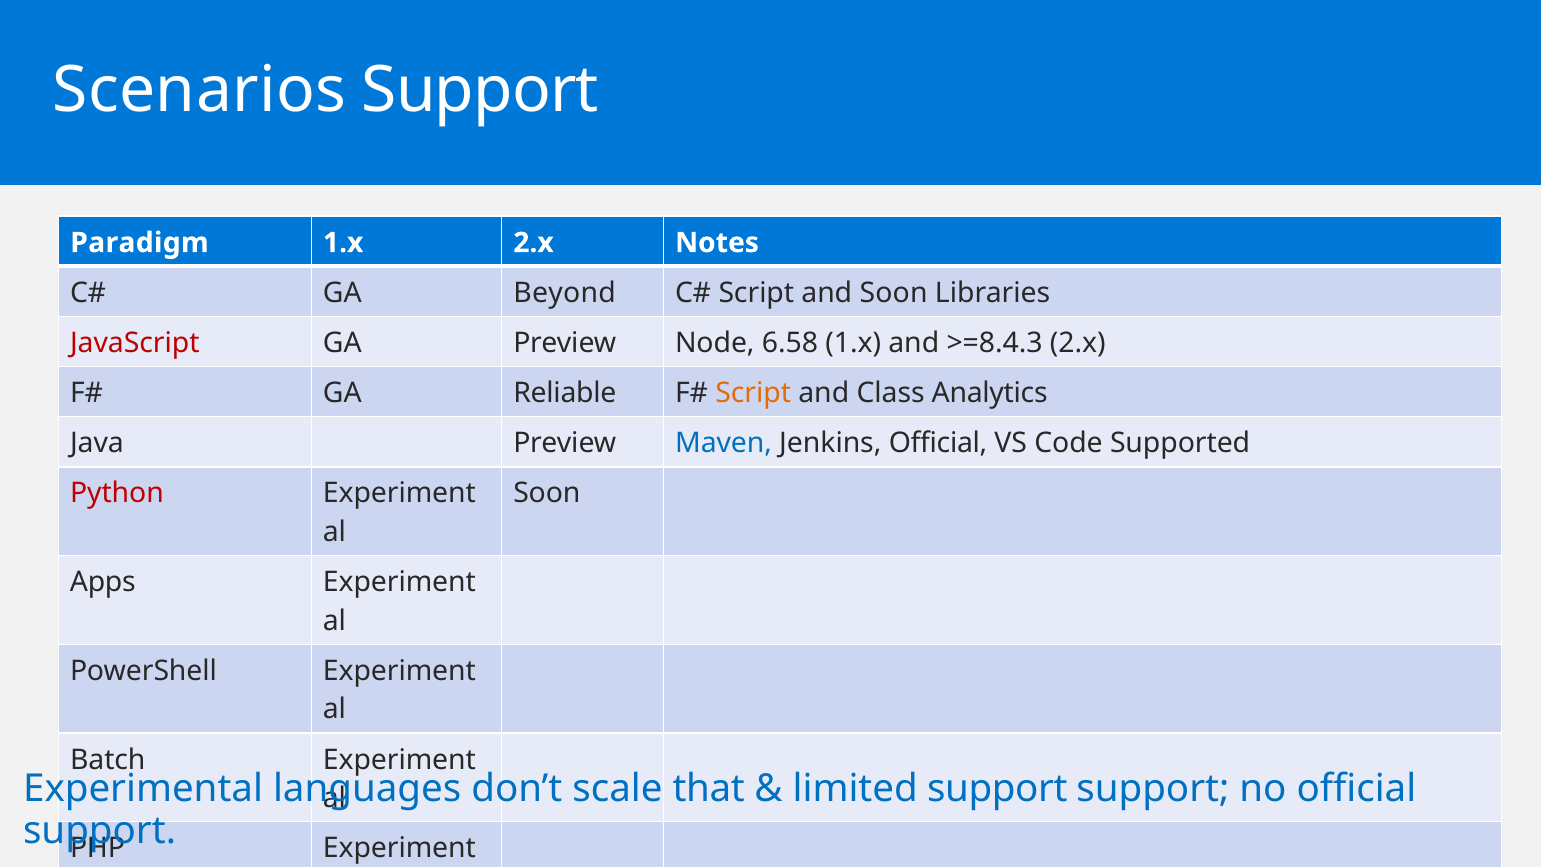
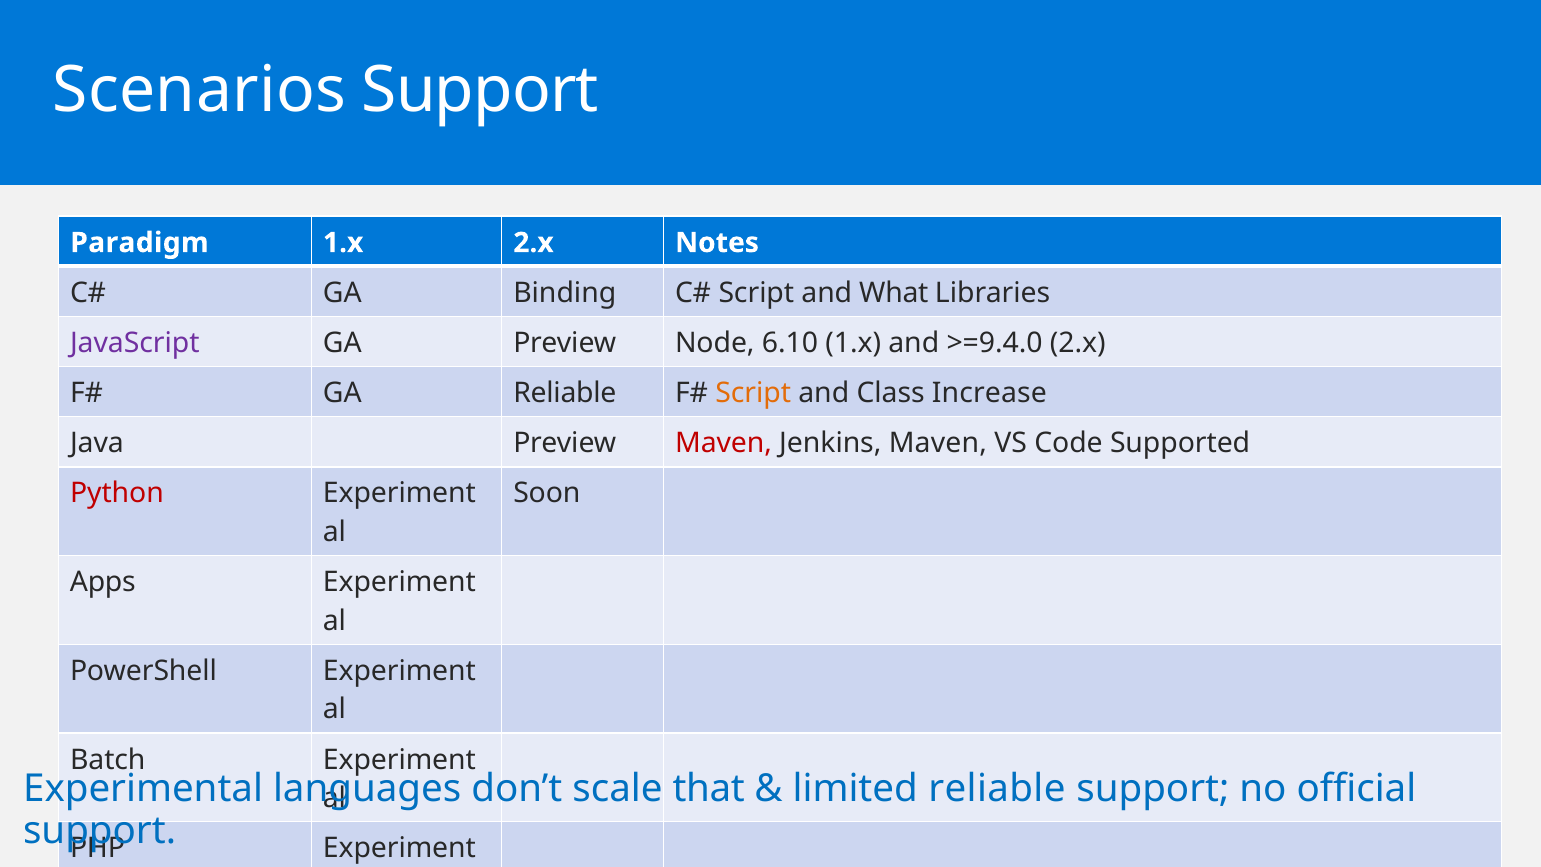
Beyond: Beyond -> Binding (565, 293)
and Soon: Soon -> What (894, 293)
JavaScript colour: red -> purple (135, 343)
6.58: 6.58 -> 6.10 (790, 343)
>=8.4.3: >=8.4.3 -> >=9.4.0 (995, 343)
Analytics: Analytics -> Increase (989, 393)
Maven colour: blue -> red (724, 443)
Jenkins Official: Official -> Maven (938, 443)
limited support: support -> reliable (997, 789)
